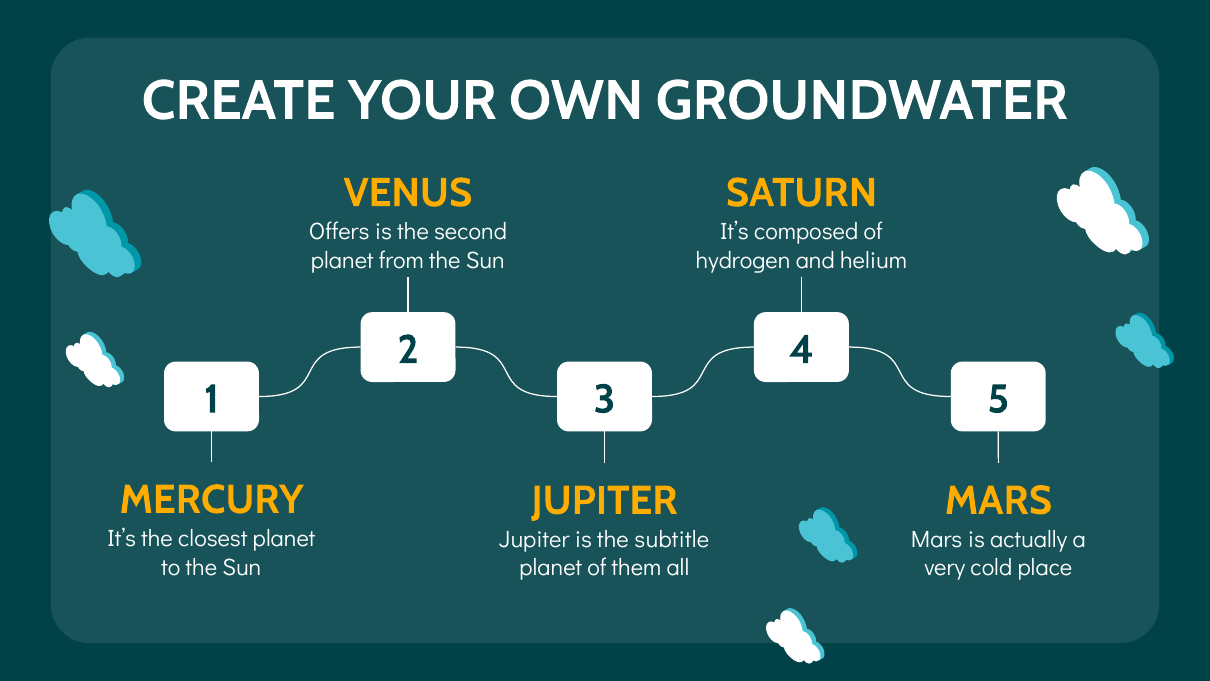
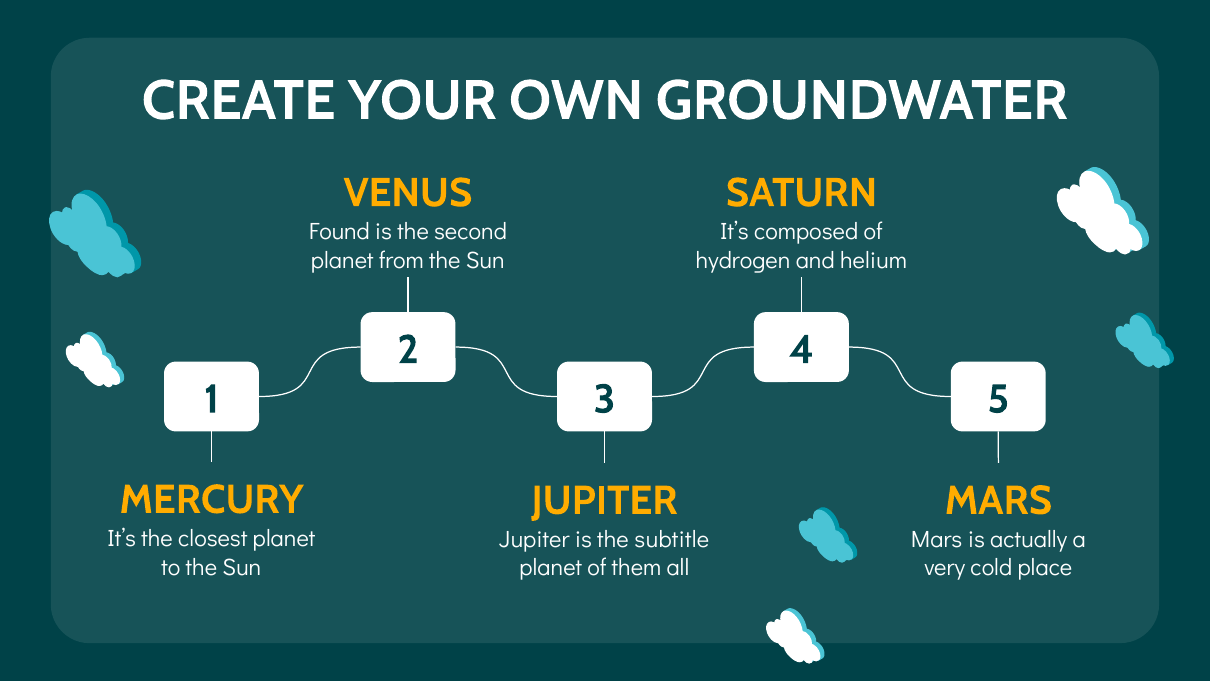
Offers: Offers -> Found (339, 232)
